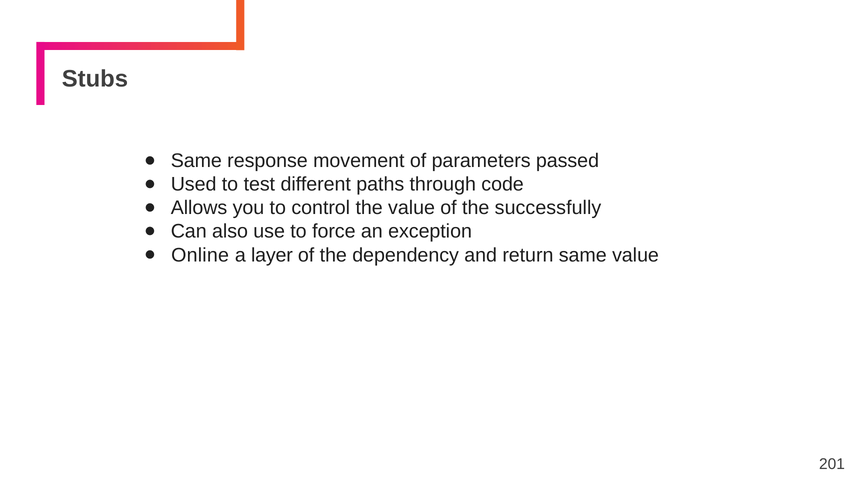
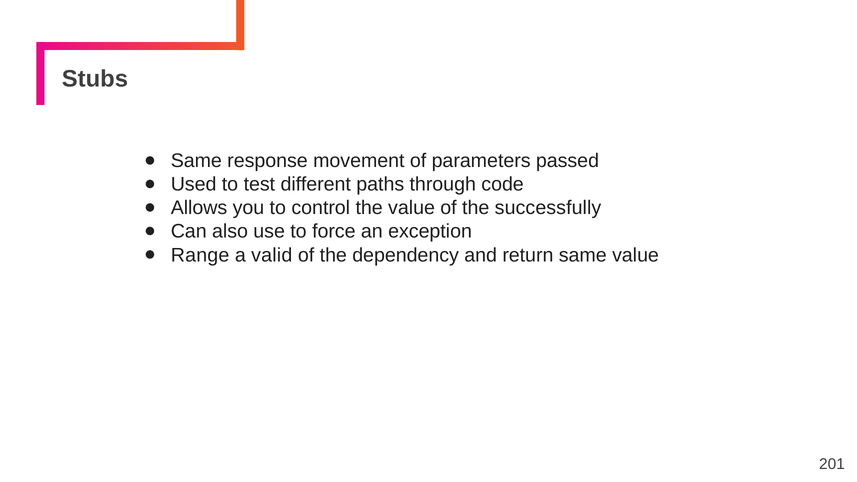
Online: Online -> Range (200, 255)
layer: layer -> valid (272, 255)
